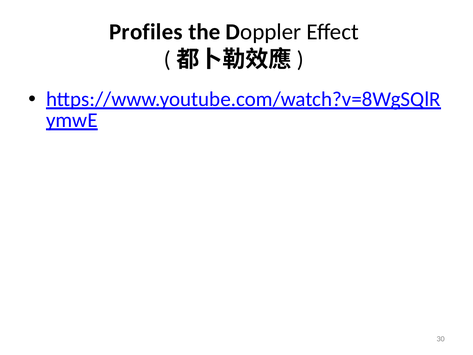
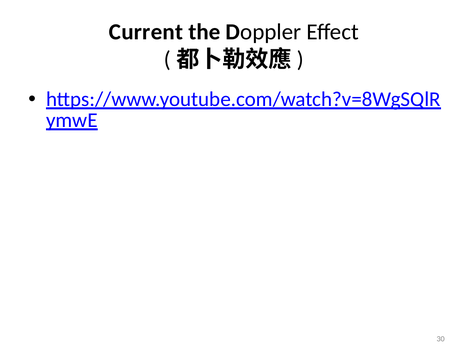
Profiles: Profiles -> Current (146, 32)
